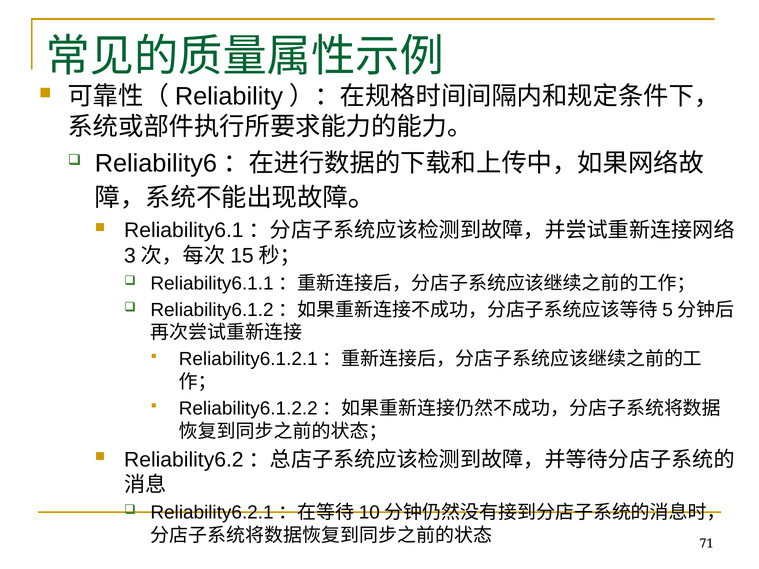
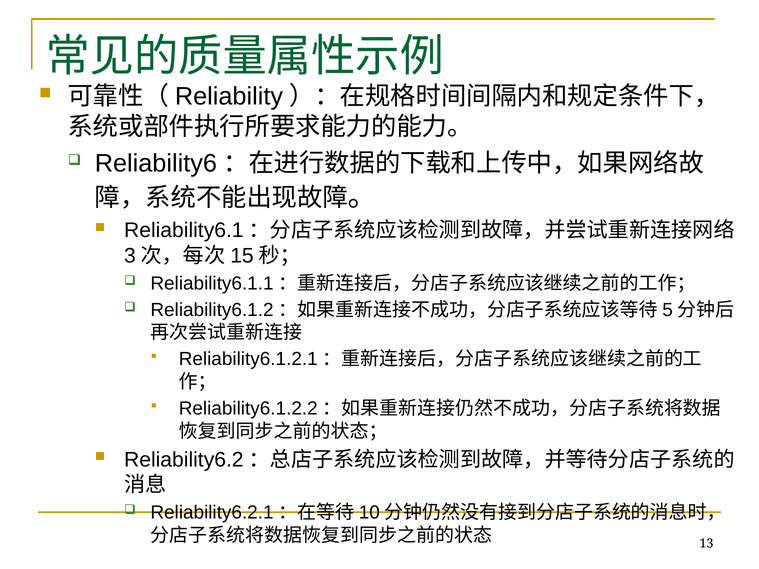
71: 71 -> 13 (706, 544)
